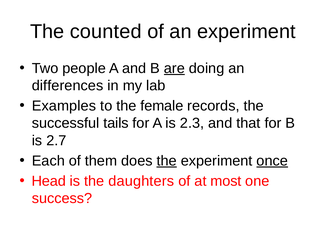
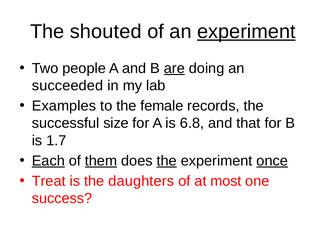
counted: counted -> shouted (106, 32)
experiment underline: none -> present (246, 32)
differences: differences -> succeeded (68, 86)
tails: tails -> size (116, 123)
2.3: 2.3 -> 6.8 (192, 123)
2.7: 2.7 -> 1.7 (56, 141)
Each underline: none -> present (48, 161)
them underline: none -> present (101, 161)
Head: Head -> Treat (49, 181)
